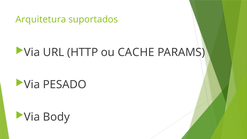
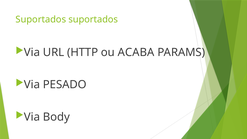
Arquitetura: Arquitetura -> Suportados (41, 19)
CACHE: CACHE -> ACABA (136, 52)
